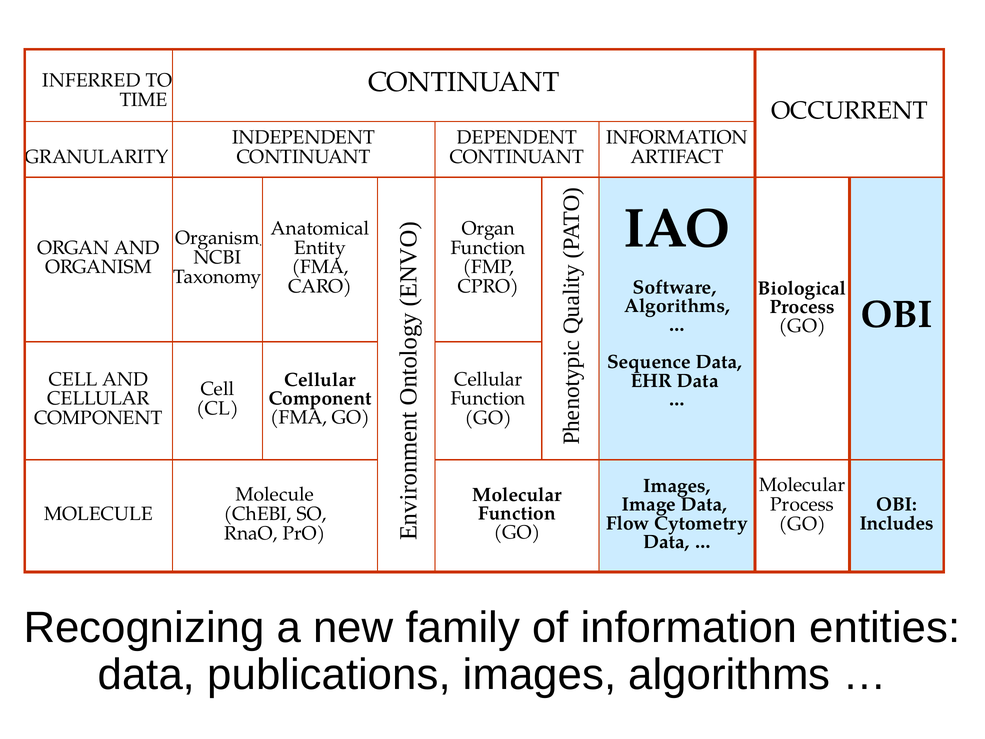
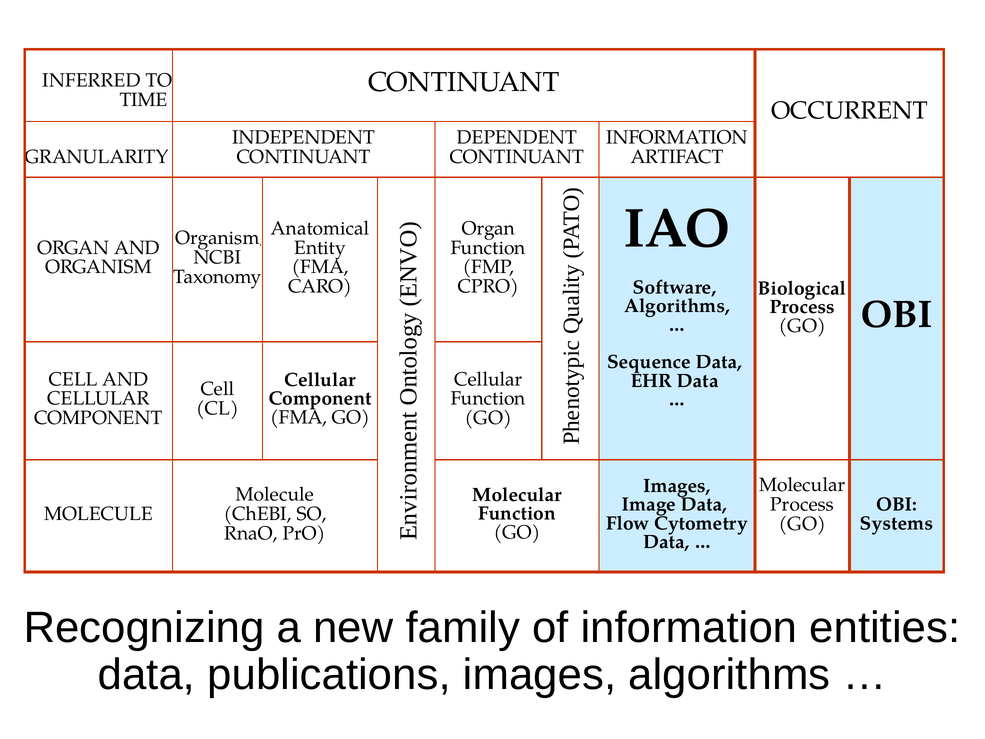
Includes: Includes -> Systems (897, 523)
